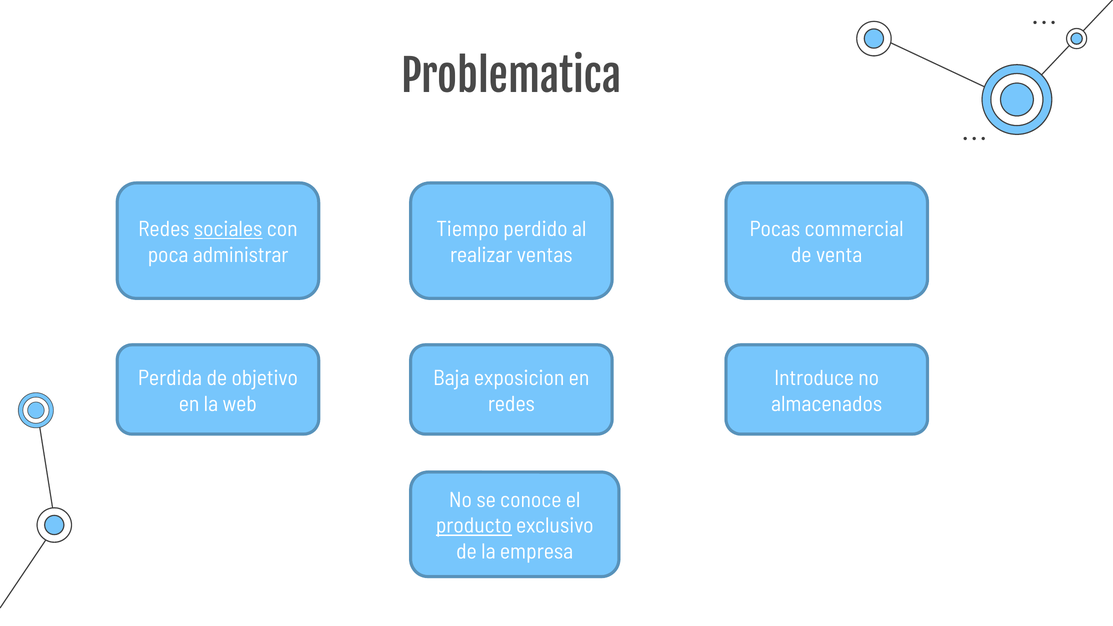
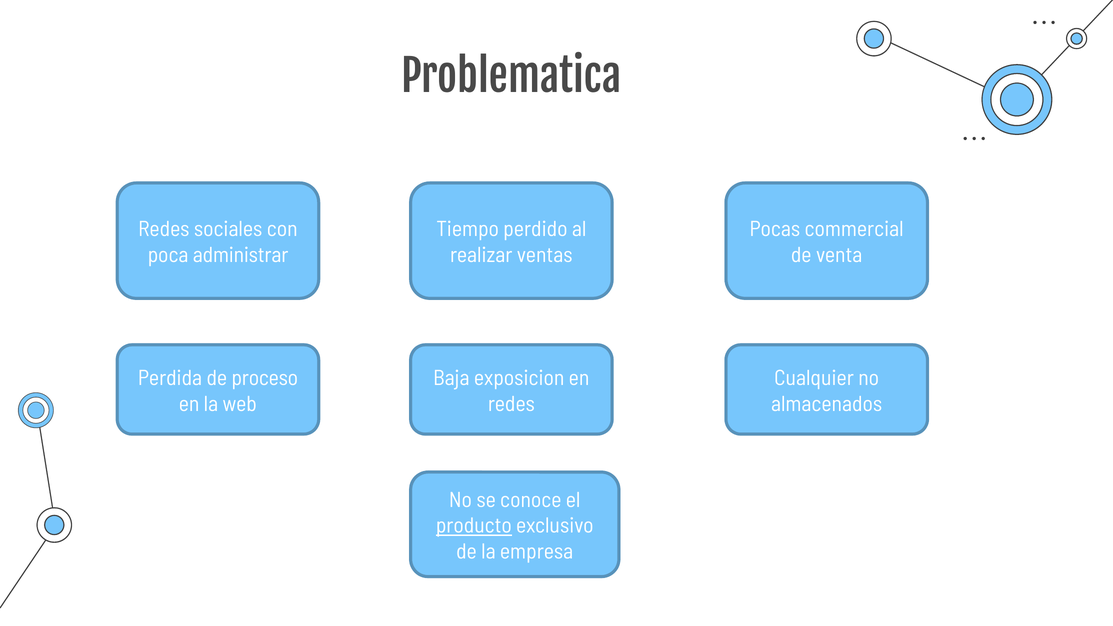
sociales underline: present -> none (228, 229)
objetivo: objetivo -> proceso (265, 378)
Introduce: Introduce -> Cualquier (814, 378)
